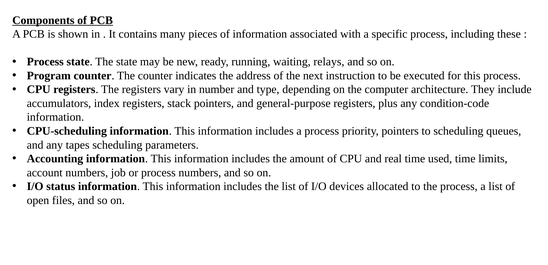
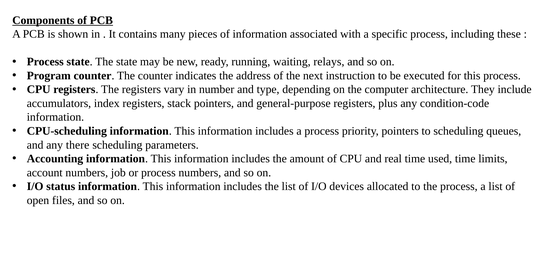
tapes: tapes -> there (78, 145)
